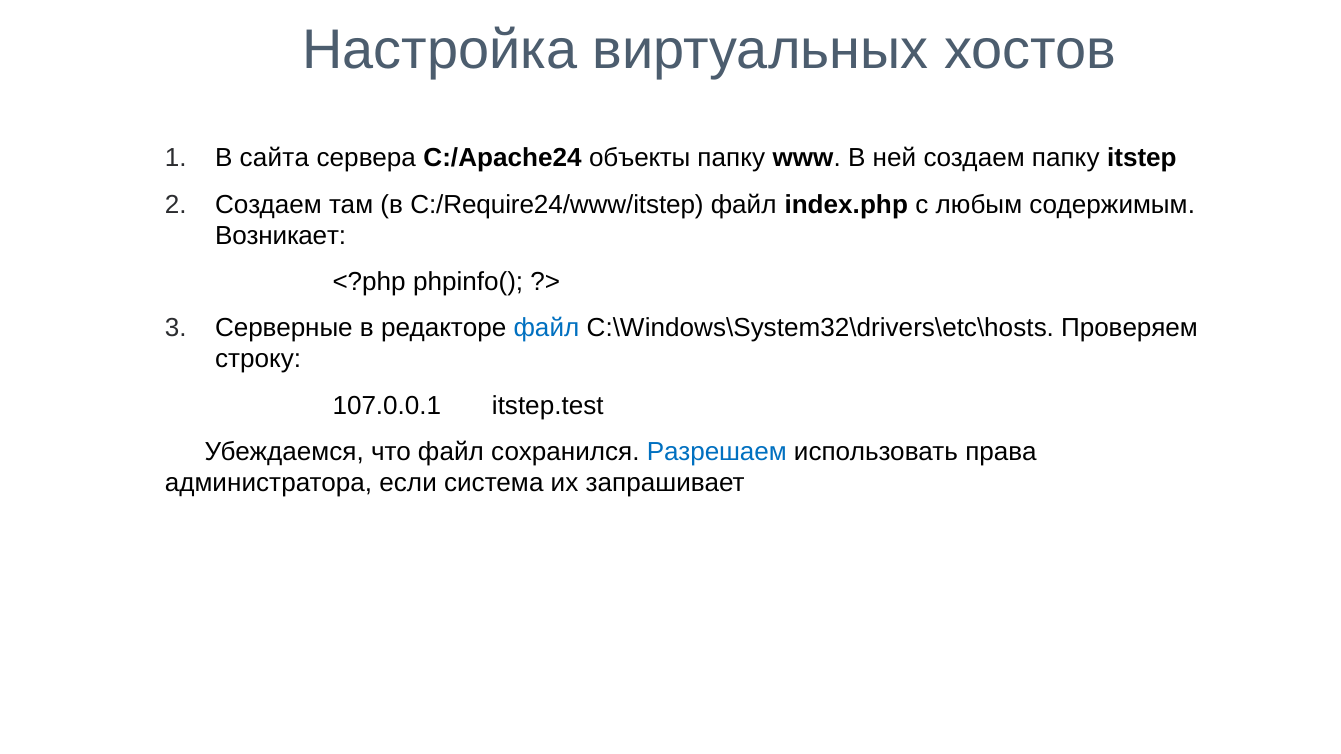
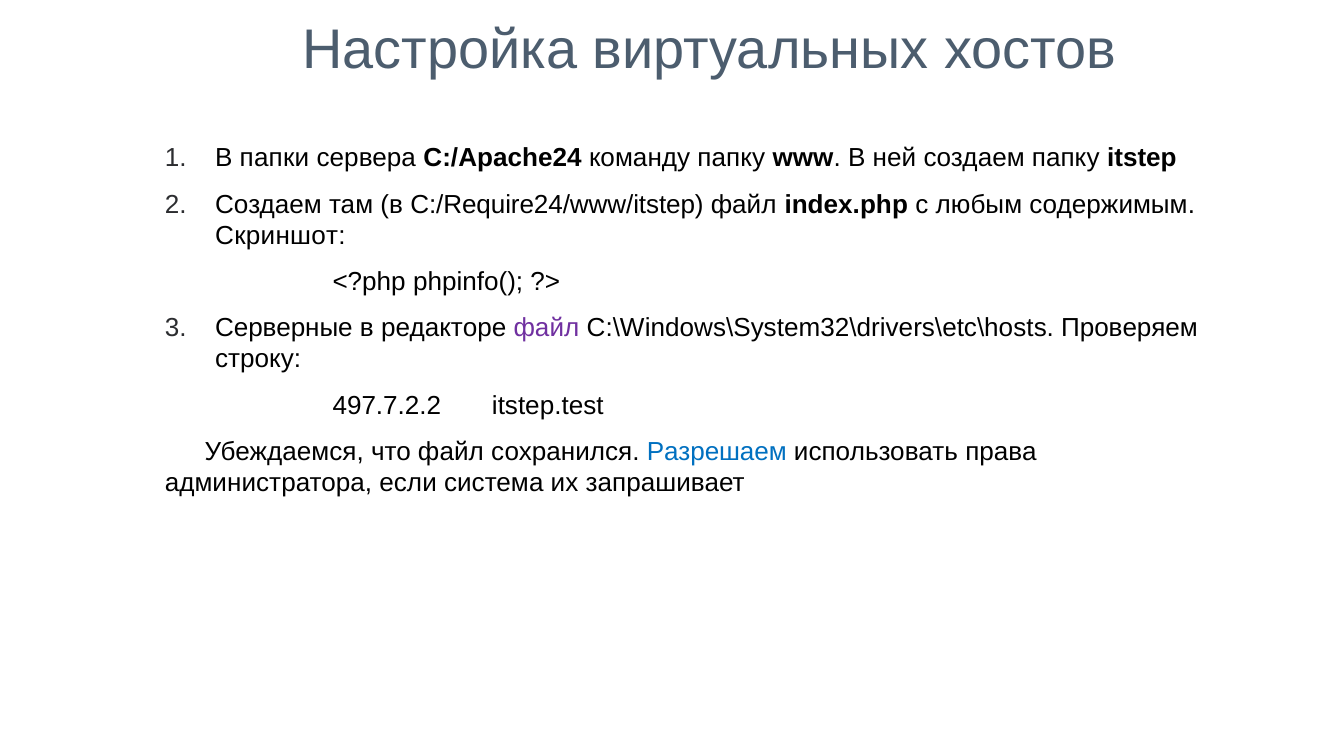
сайта: сайта -> папки (274, 158)
объекты: объекты -> команду (640, 158)
Возникает: Возникает -> Скриншот (280, 236)
файл colour: blue -> purple (546, 328)
107.0.0.1: 107.0.0.1 -> 497.7.2.2 (387, 406)
